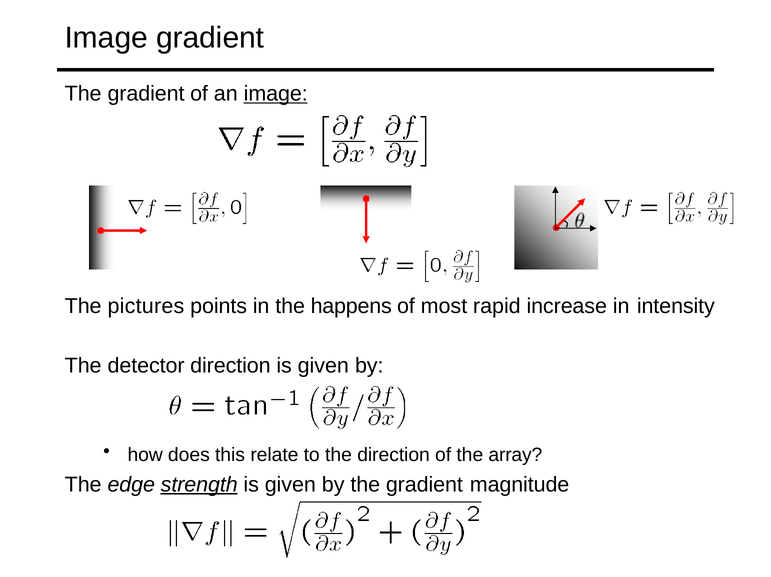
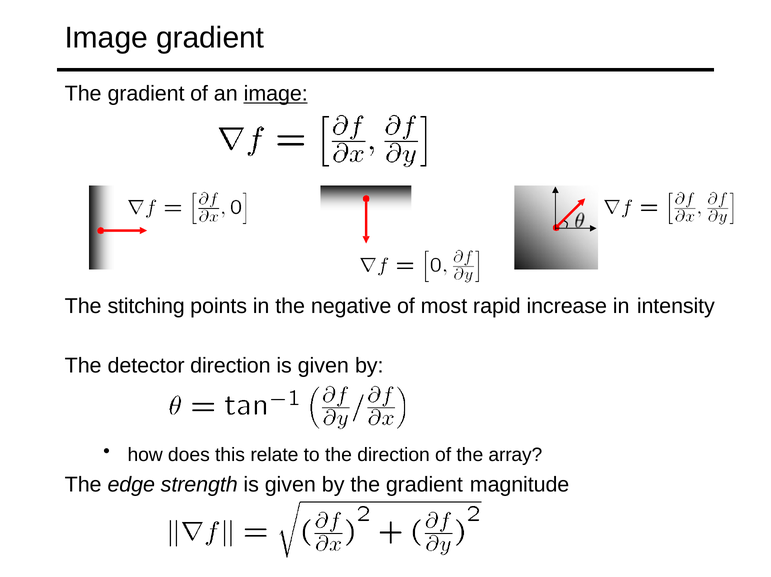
pictures: pictures -> stitching (146, 307)
happens: happens -> negative (351, 307)
strength underline: present -> none (199, 485)
